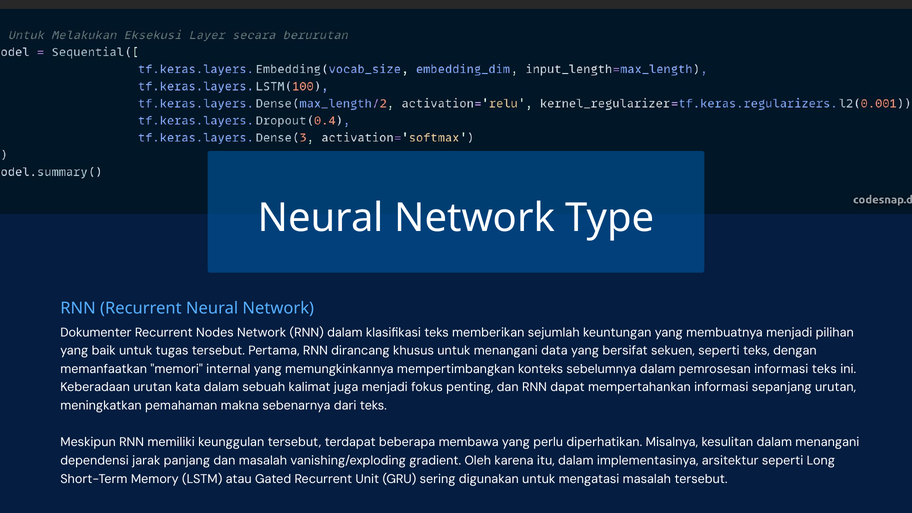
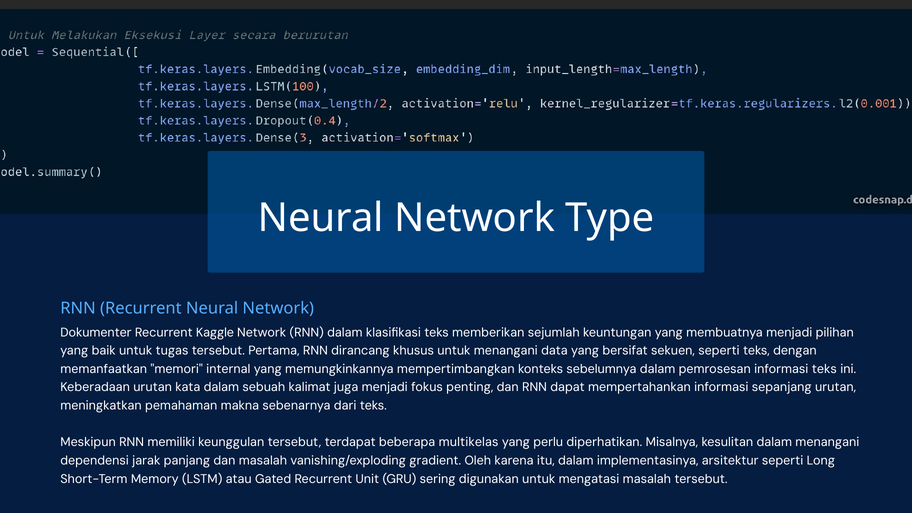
Nodes: Nodes -> Kaggle (215, 332)
membawa: membawa -> multikelas (469, 442)
